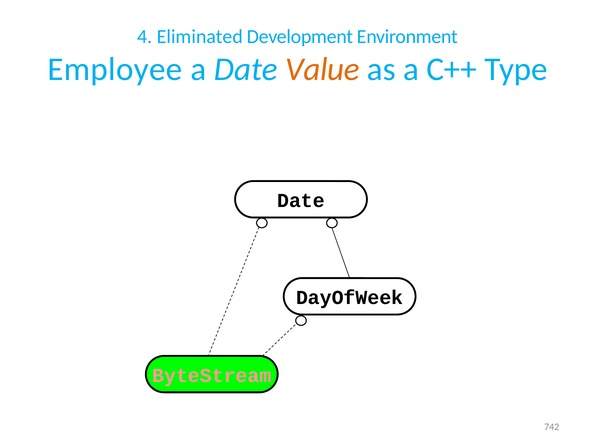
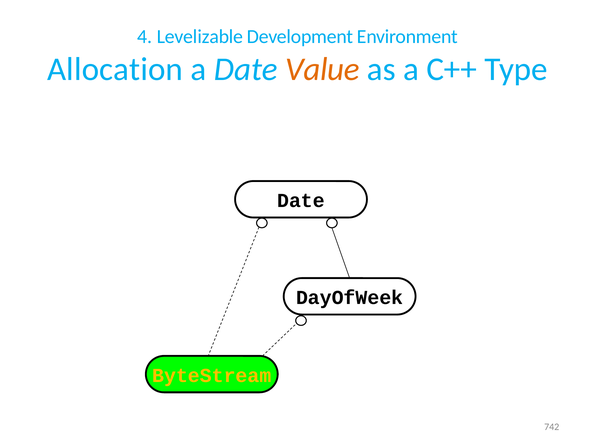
Eliminated: Eliminated -> Levelizable (200, 37)
Employee: Employee -> Allocation (115, 69)
ByteStream colour: pink -> yellow (212, 375)
